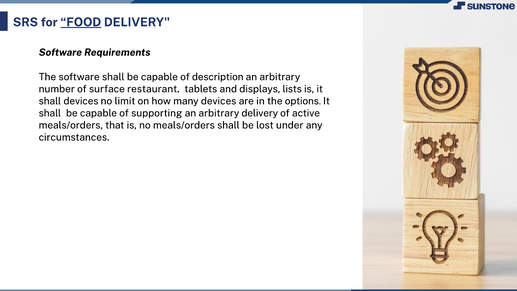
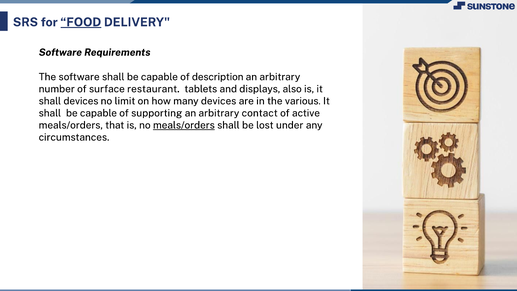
lists: lists -> also (292, 89)
options: options -> various (303, 101)
arbitrary delivery: delivery -> contact (260, 113)
meals/orders underline: none -> present (184, 125)
